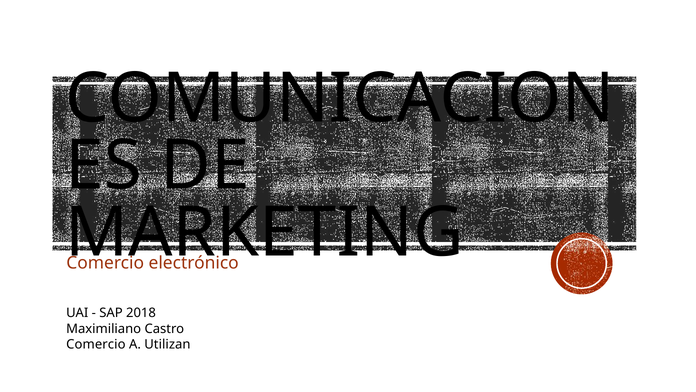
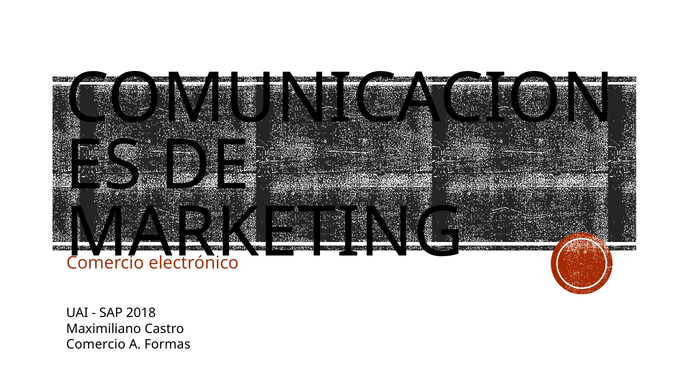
Utilizan: Utilizan -> Formas (167, 344)
